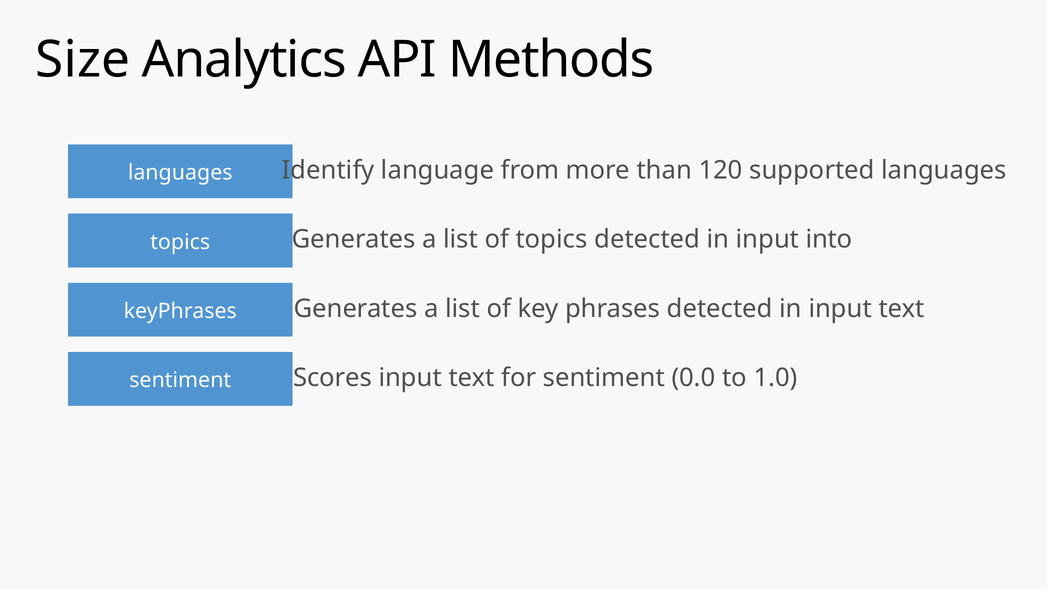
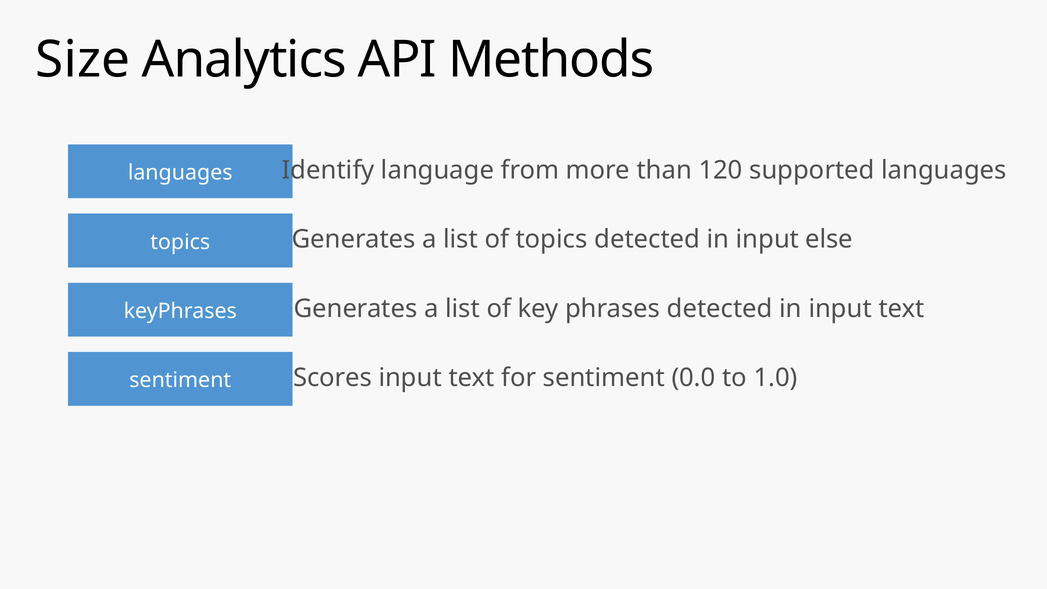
into: into -> else (829, 239)
